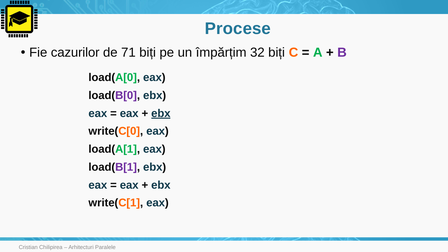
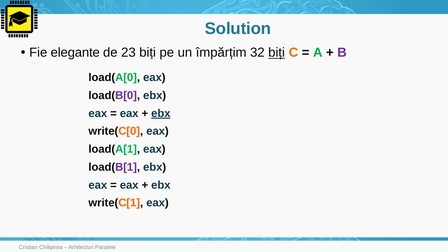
Procese: Procese -> Solution (238, 29)
cazurilor: cazurilor -> elegante (75, 53)
71: 71 -> 23 (128, 53)
biți underline: none -> present (277, 53)
